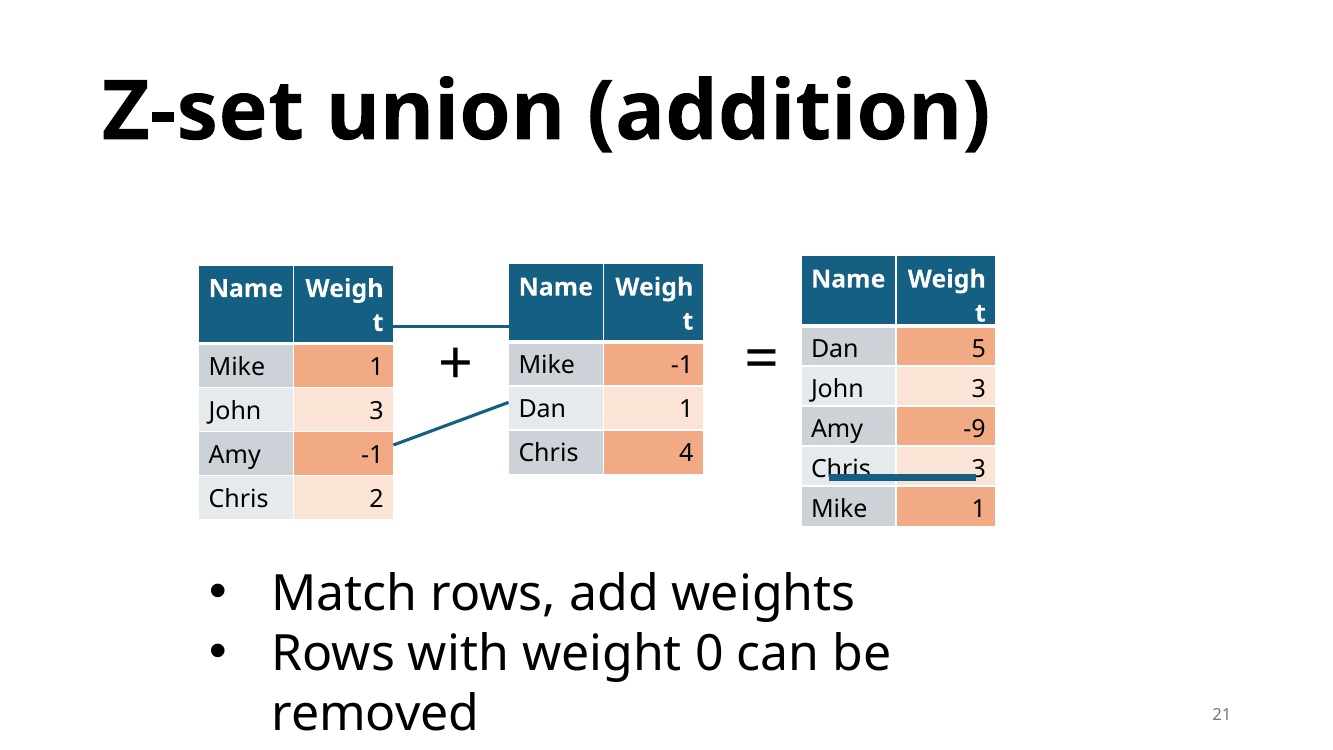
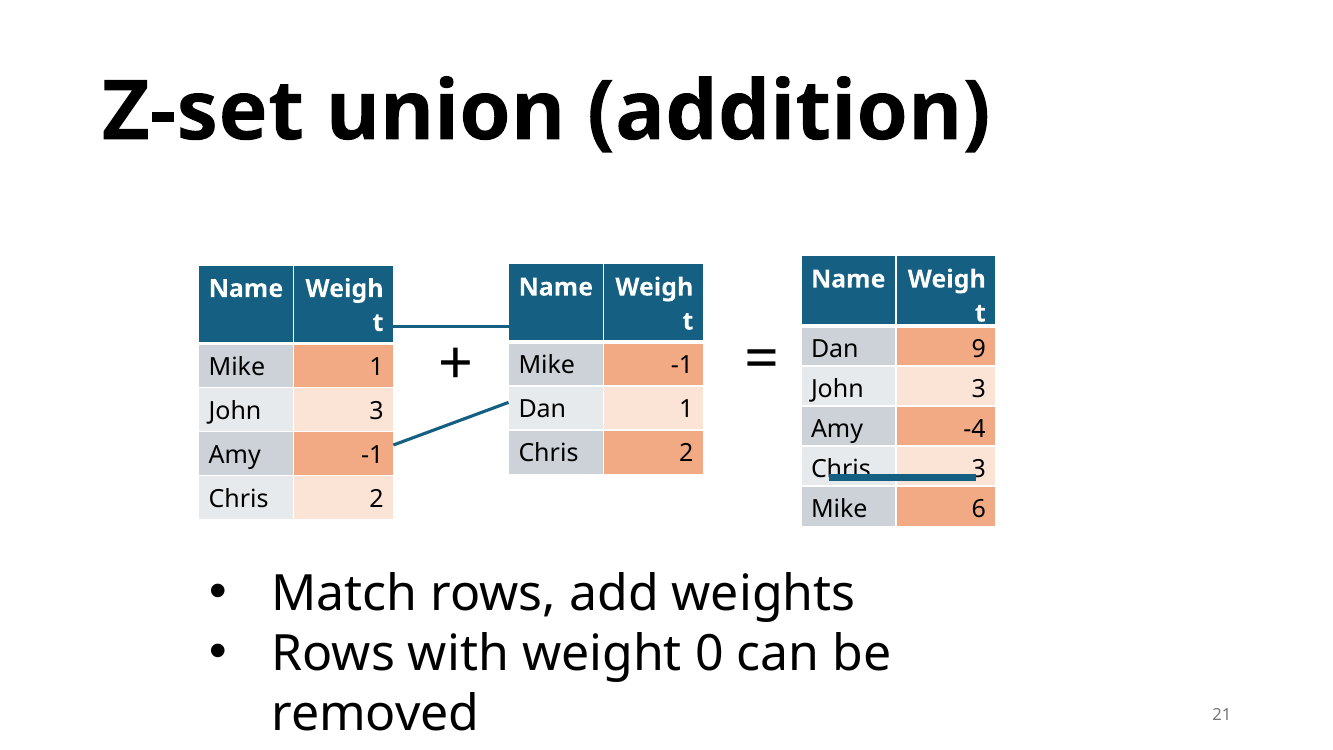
5: 5 -> 9 (979, 349)
-9: -9 -> -4 (975, 429)
4: 4 -> 2 (686, 453)
1: 1 -> 6 (979, 509)
